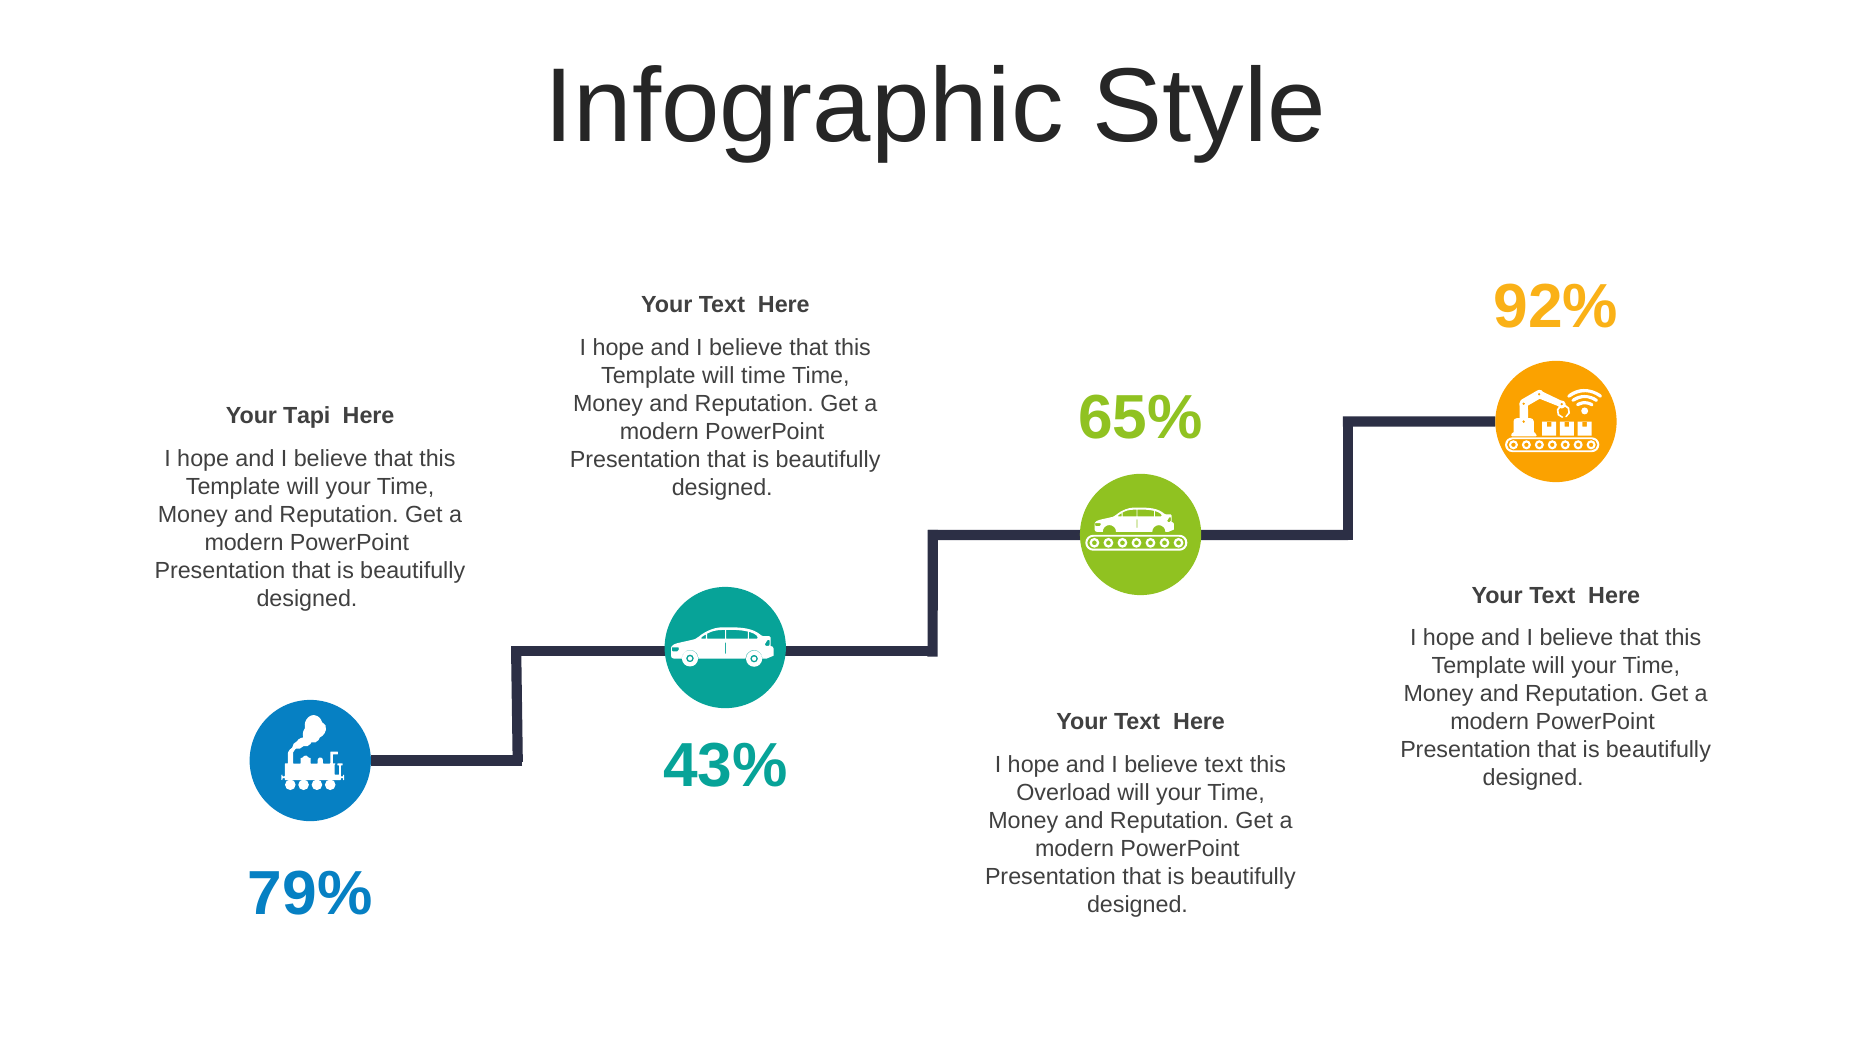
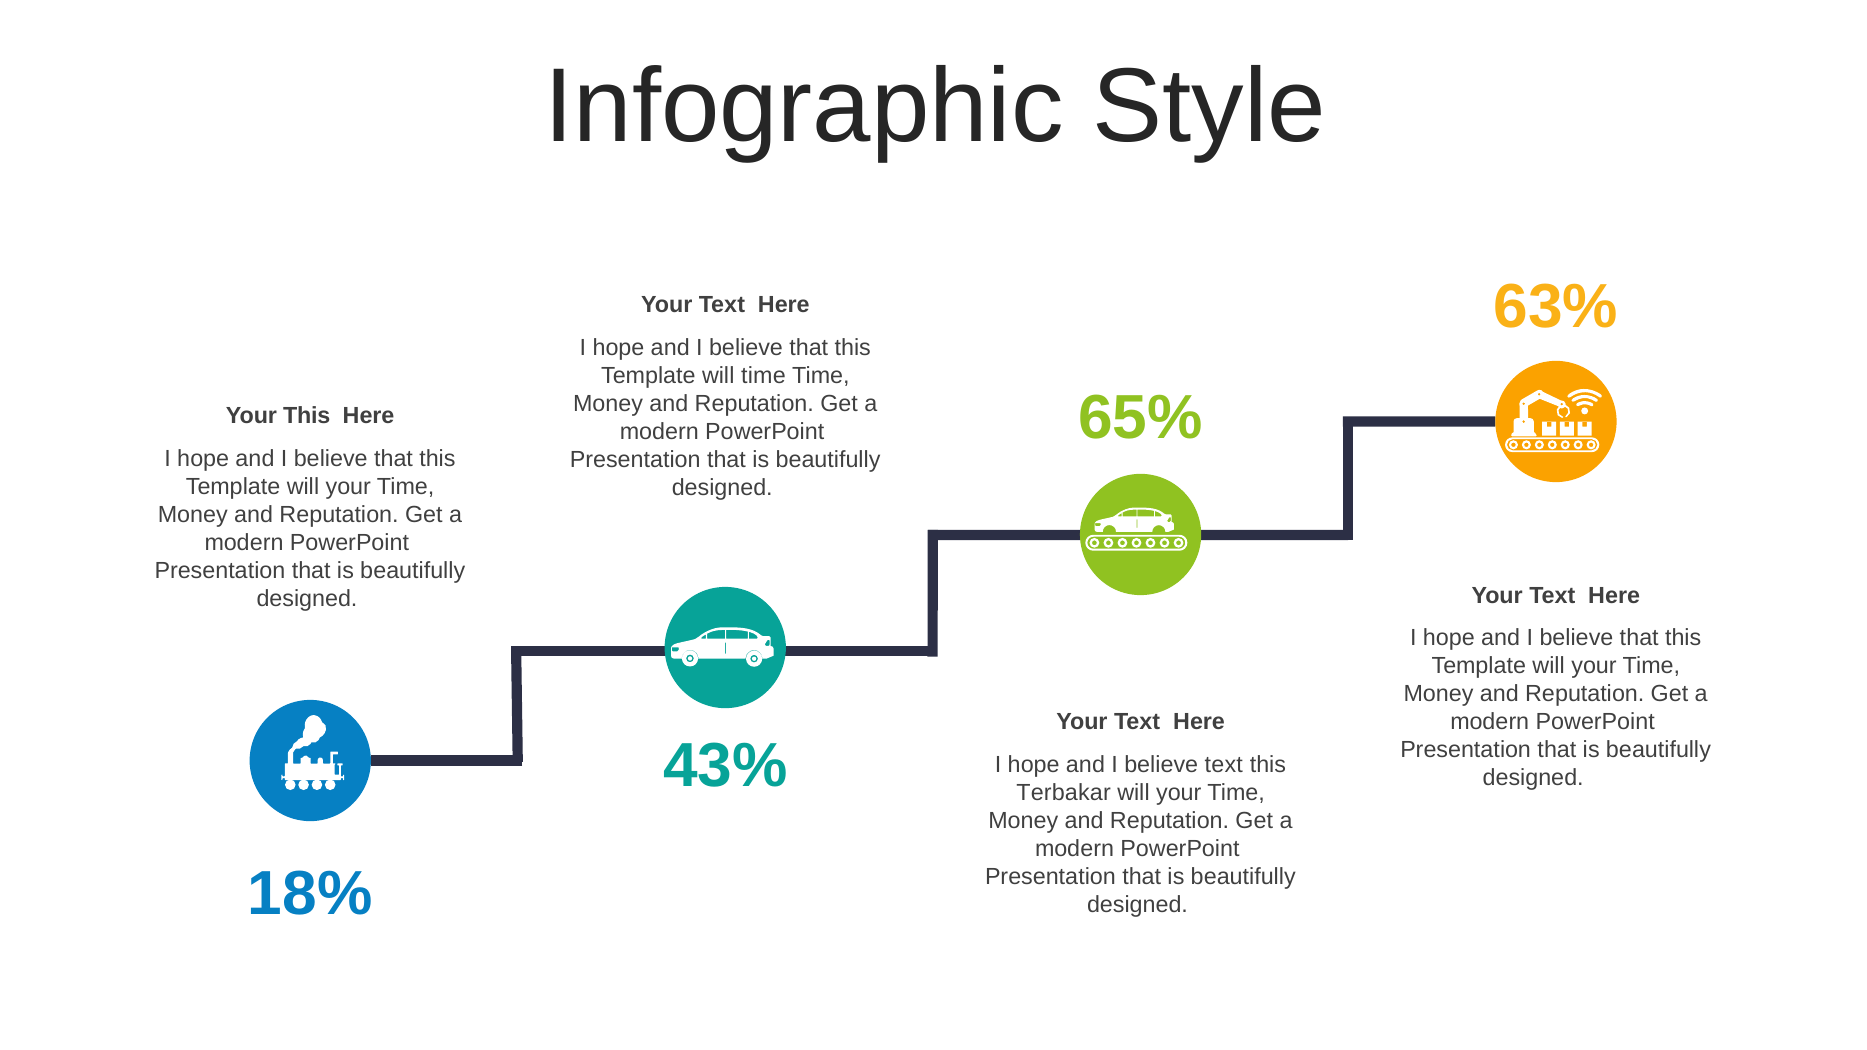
92%: 92% -> 63% (1556, 307)
Your Tapi: Tapi -> This (307, 416)
Overload: Overload -> Terbakar (1064, 793)
79%: 79% -> 18% (310, 894)
